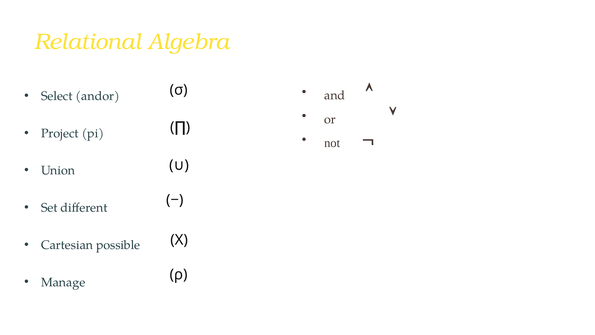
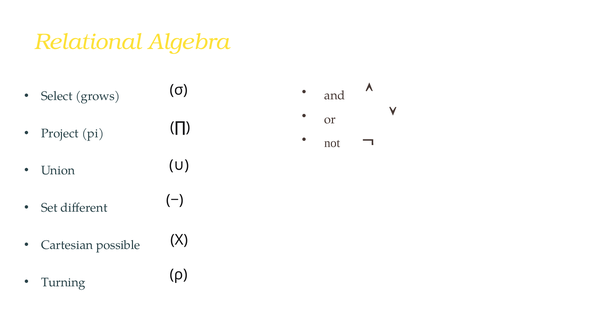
andor: andor -> grows (98, 96)
Manage: Manage -> Turning (63, 282)
